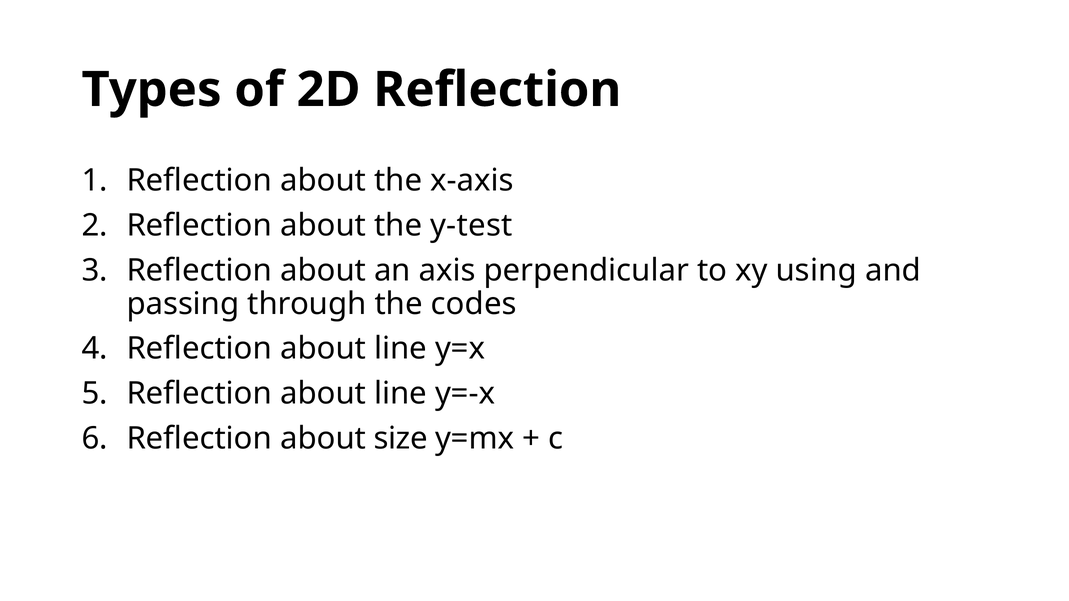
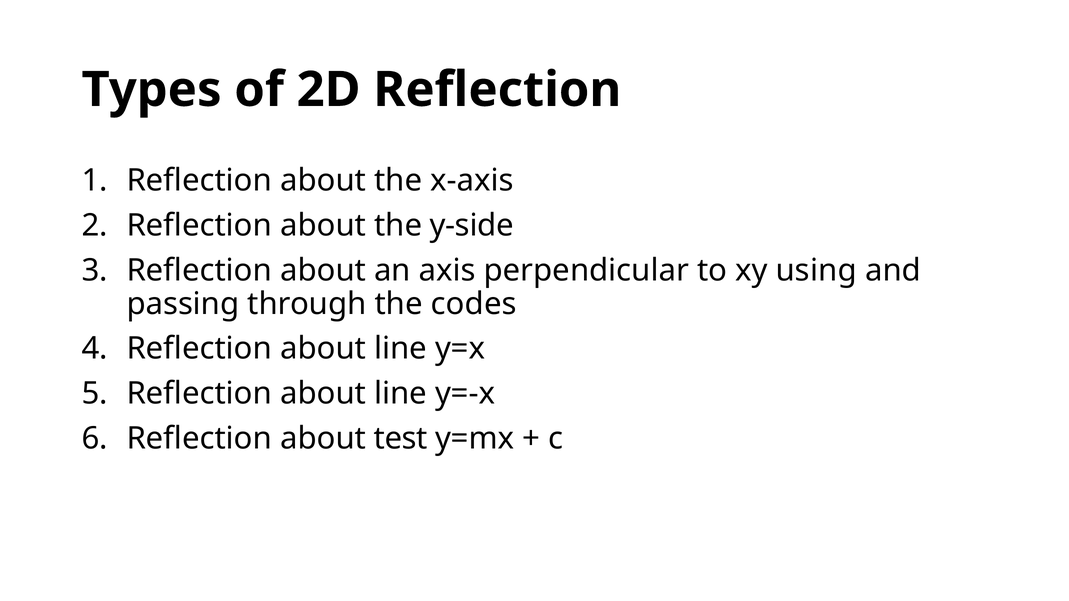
y-test: y-test -> y-side (472, 226)
size: size -> test (401, 439)
